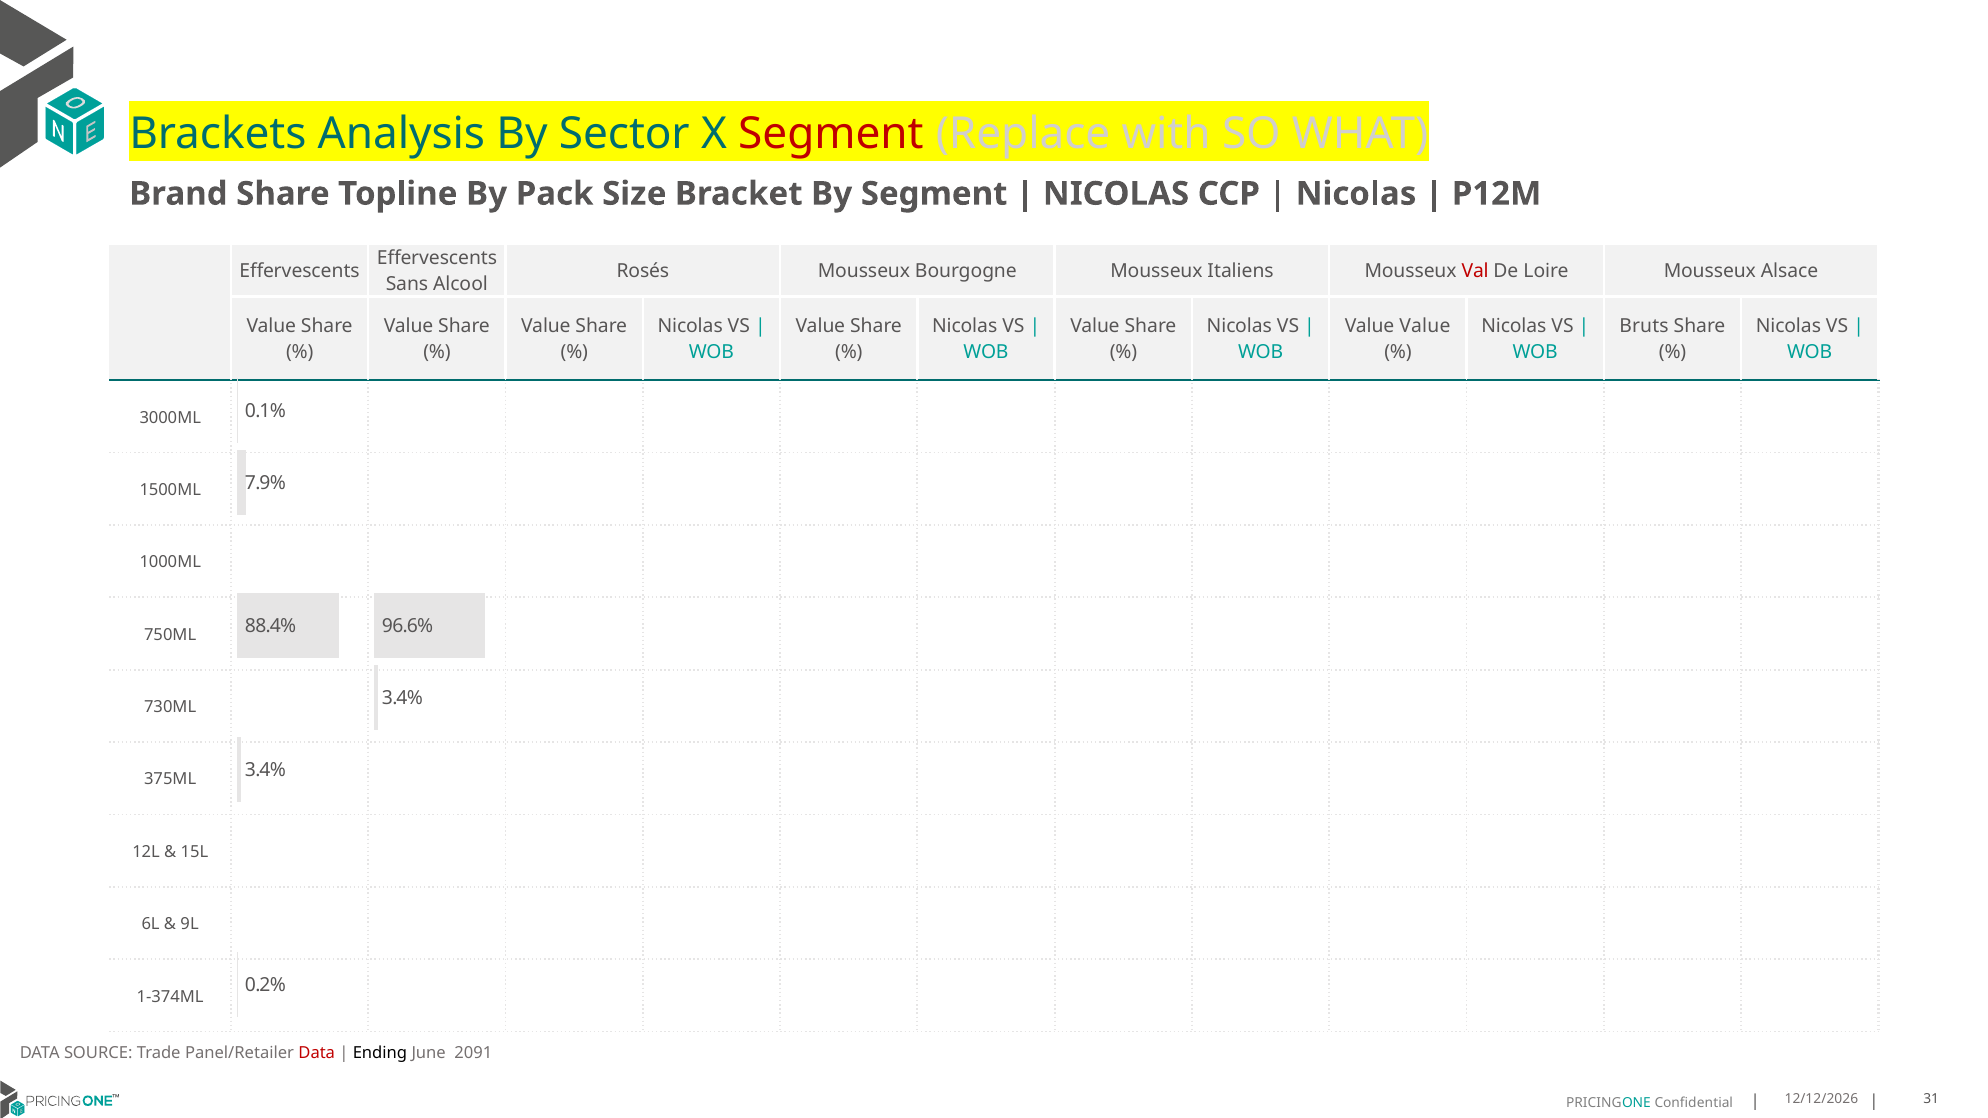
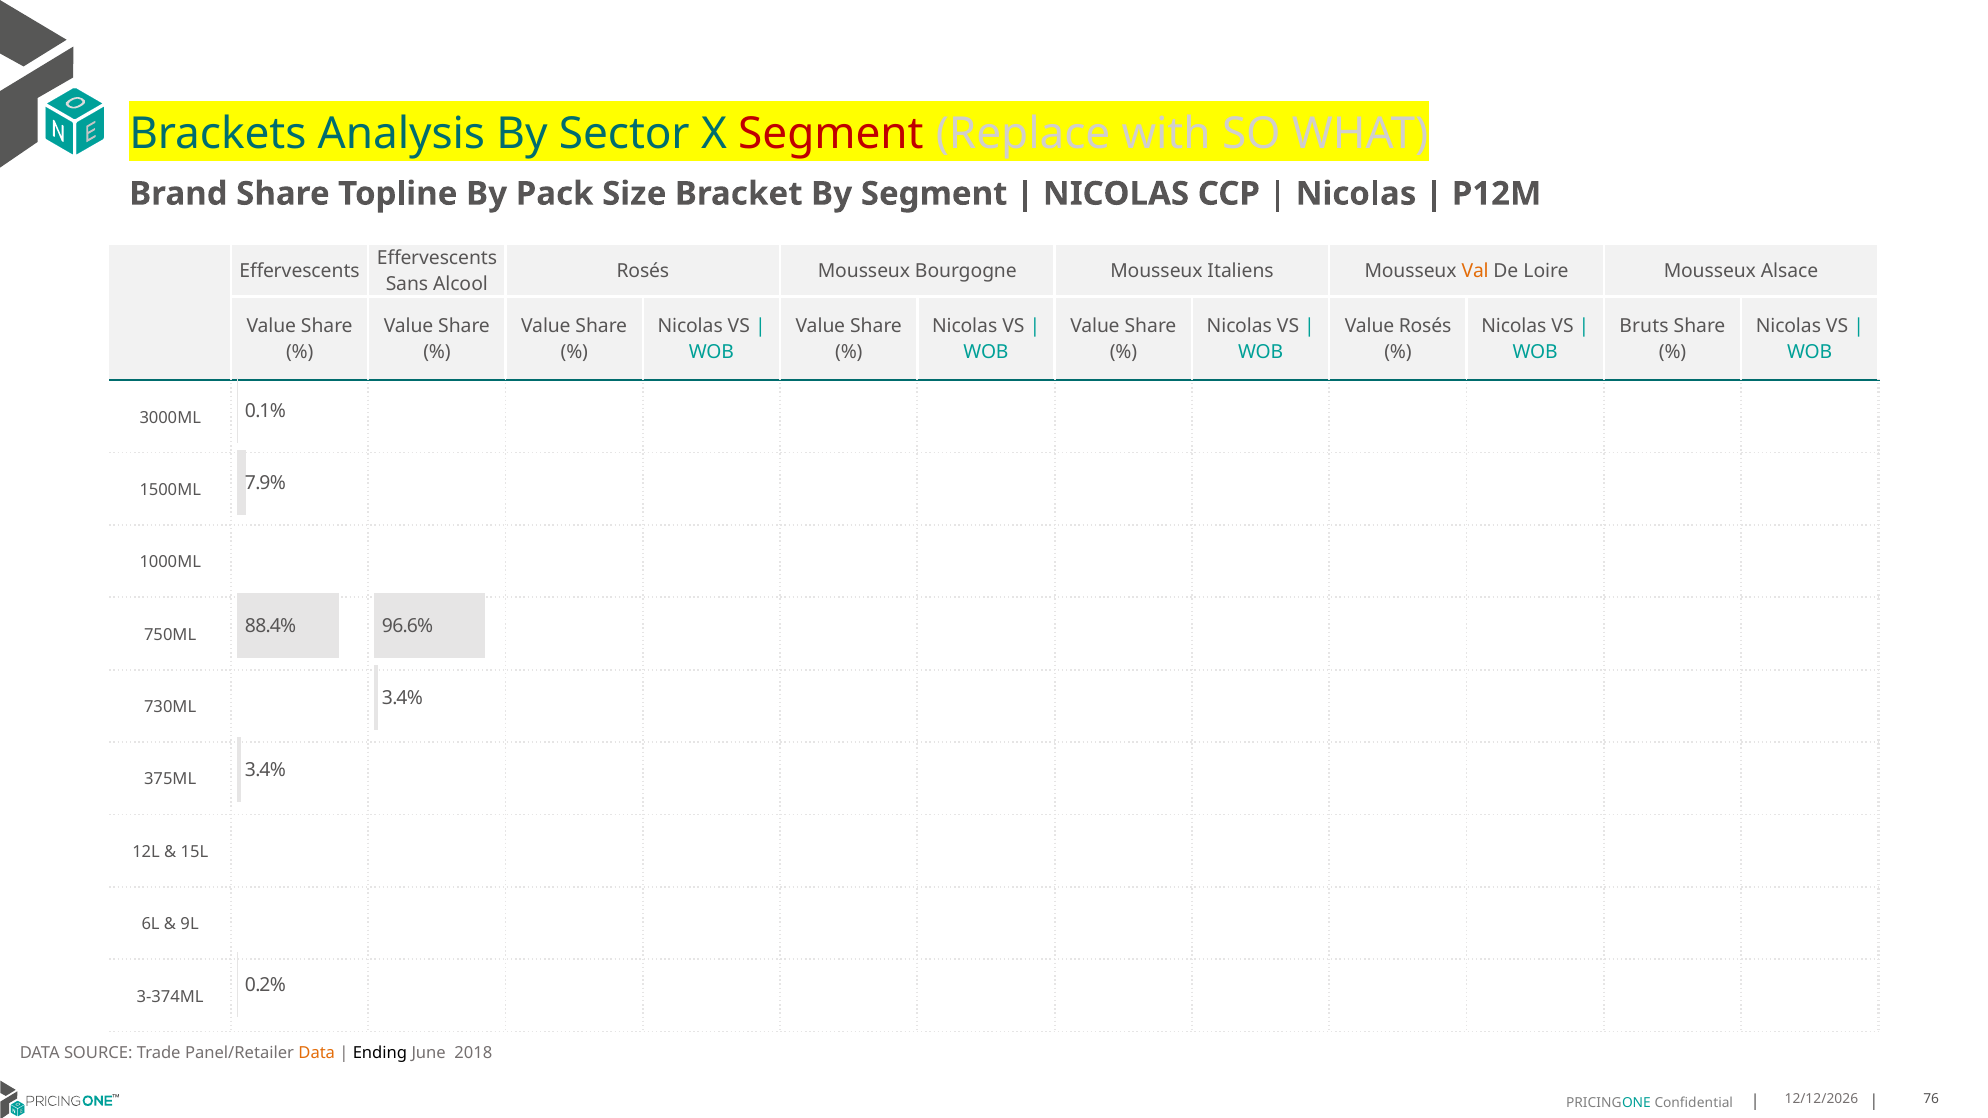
Val colour: red -> orange (1475, 272)
Value Value: Value -> Rosés (1425, 326)
1-374ML: 1-374ML -> 3-374ML (170, 997)
Data colour: red -> orange (317, 1053)
2091: 2091 -> 2018 (473, 1053)
31: 31 -> 76 (1931, 1099)
